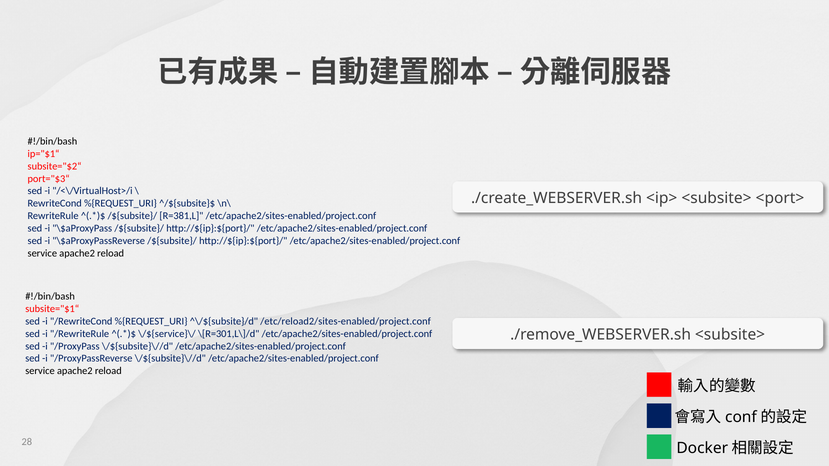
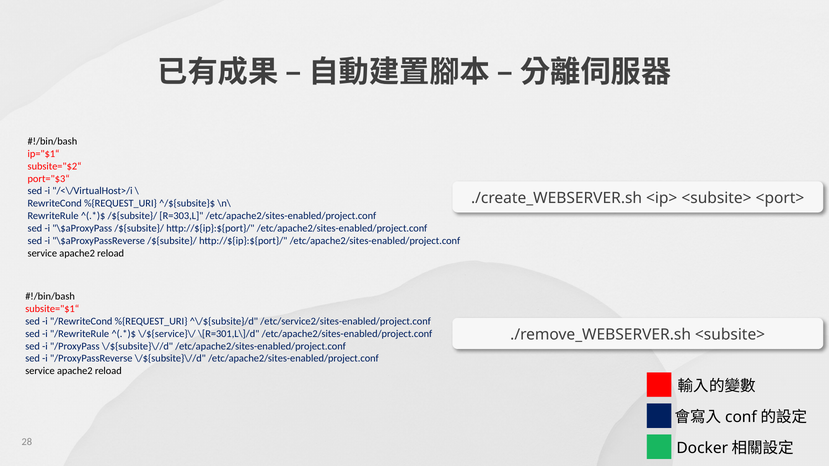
R=381,L: R=381,L -> R=303,L (181, 216)
/etc/reload2/sites-enabled/project.conf: /etc/reload2/sites-enabled/project.conf -> /etc/service2/sites-enabled/project.conf (346, 321)
